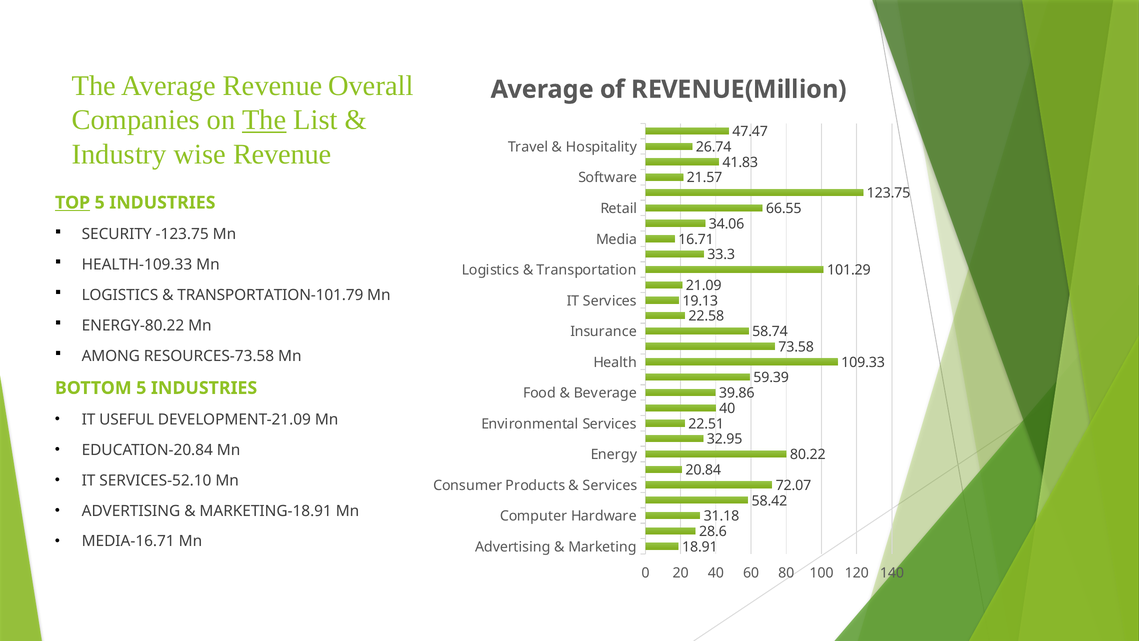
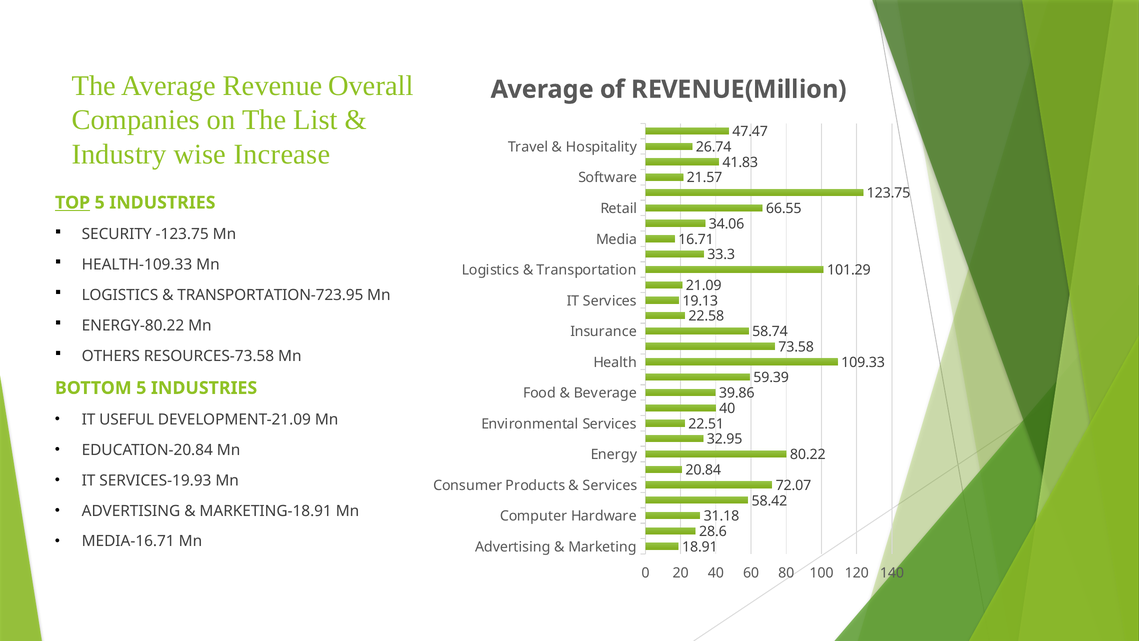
The underline: present -> none (264, 120)
wise Revenue: Revenue -> Increase (282, 154)
TRANSPORTATION-101.79: TRANSPORTATION-101.79 -> TRANSPORTATION-723.95 (270, 295)
AMONG: AMONG -> OTHERS (111, 356)
SERVICES-52.10: SERVICES-52.10 -> SERVICES-19.93 (155, 480)
